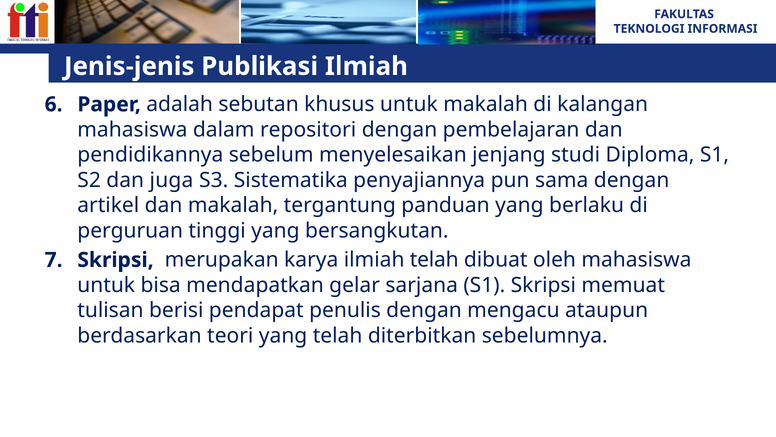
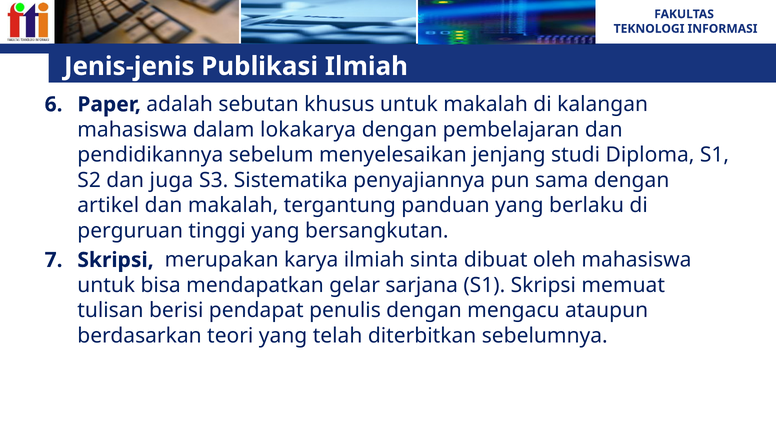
repositori: repositori -> lokakarya (308, 129)
ilmiah telah: telah -> sinta (434, 260)
